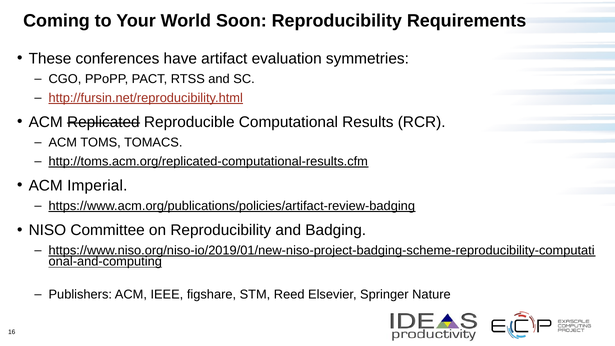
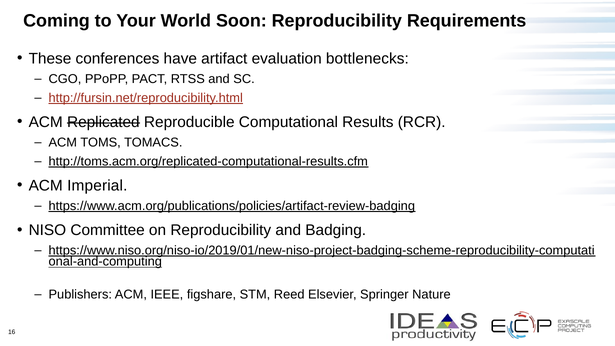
symmetries: symmetries -> bottlenecks (367, 58)
